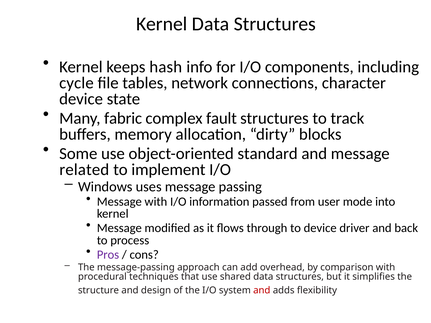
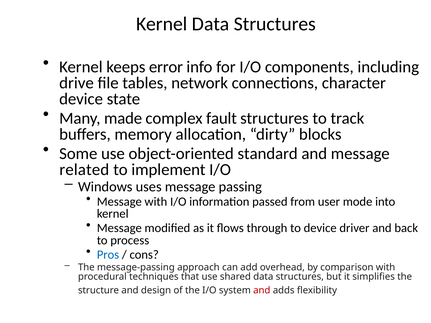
hash: hash -> error (166, 67)
cycle: cycle -> drive (76, 83)
fabric: fabric -> made (123, 118)
Pros colour: purple -> blue (108, 255)
